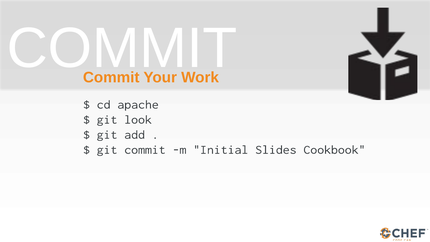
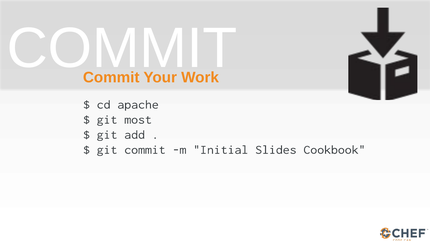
look: look -> most (138, 119)
